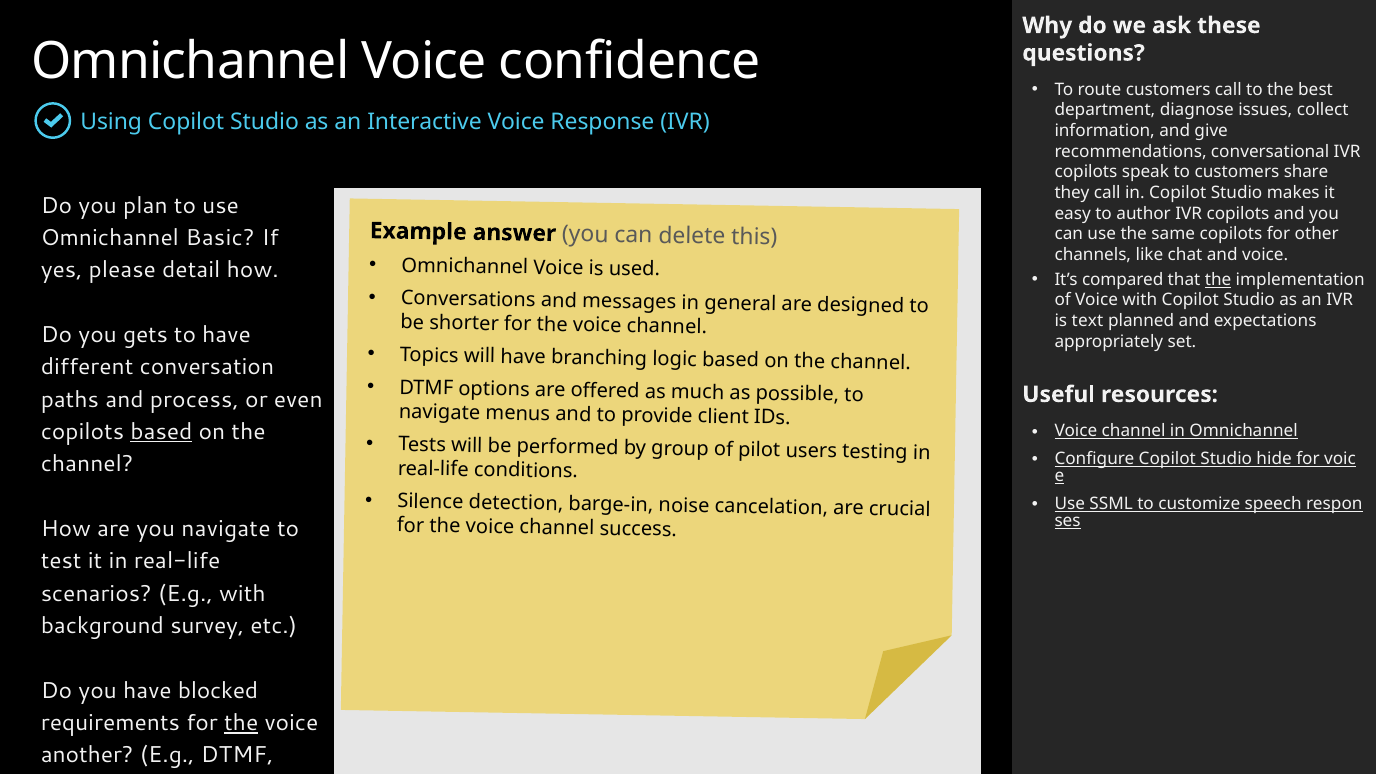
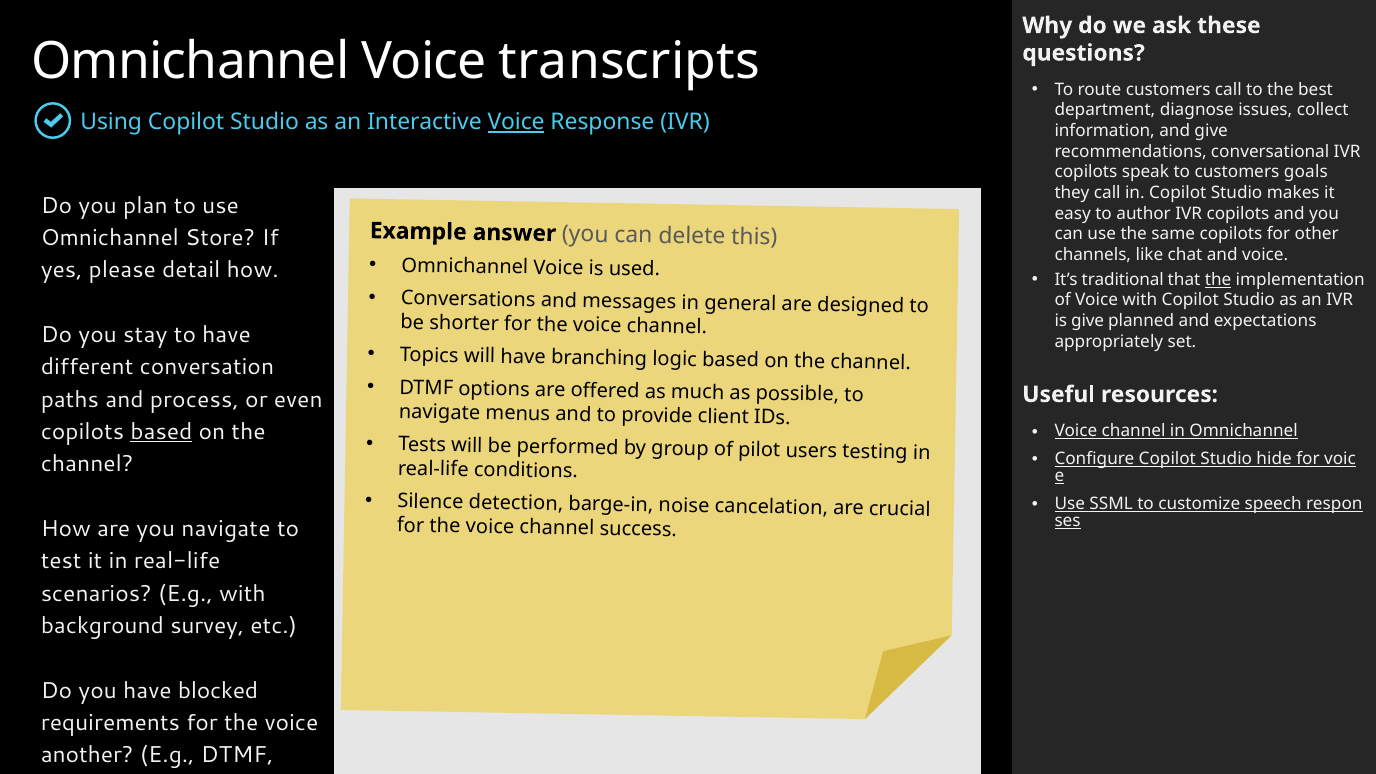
confidence: confidence -> transcripts (629, 61)
Voice underline: none -> present (516, 122)
share: share -> goals (1306, 172)
Basic: Basic -> Store (220, 238)
compared: compared -> traditional (1123, 280)
is text: text -> give (1088, 321)
gets: gets -> stay (145, 335)
the underline: present -> none (241, 723)
